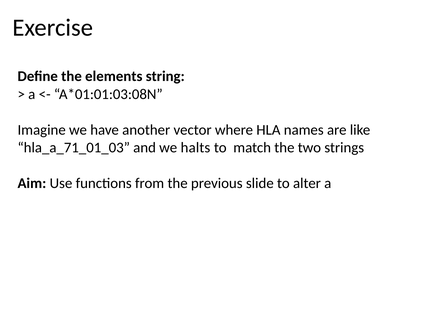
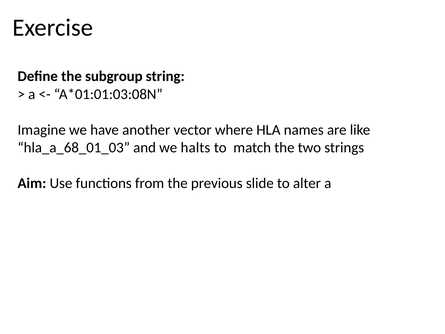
elements: elements -> subgroup (114, 76)
hla_a_71_01_03: hla_a_71_01_03 -> hla_a_68_01_03 (74, 148)
